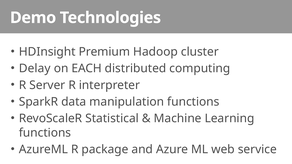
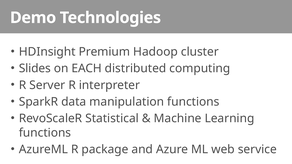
Delay: Delay -> Slides (35, 69)
